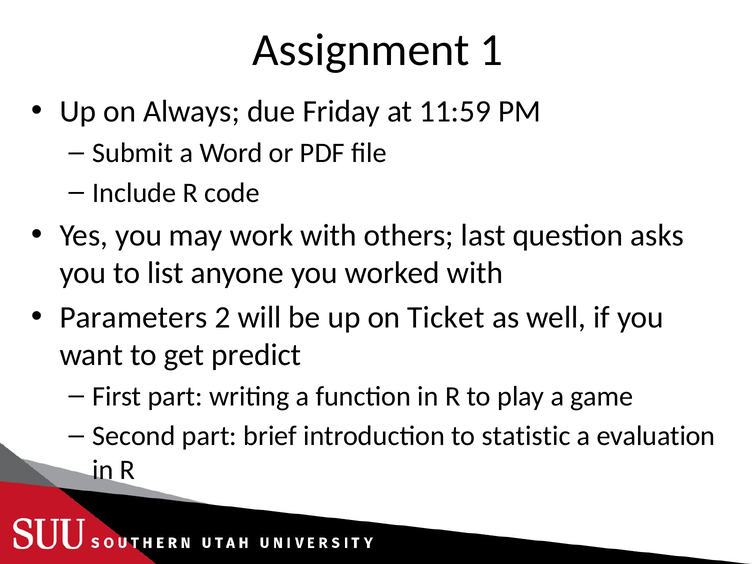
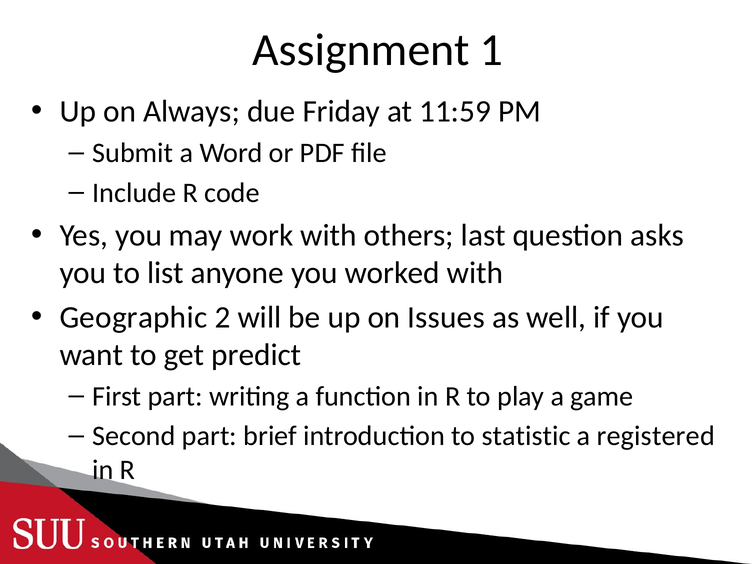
Parameters: Parameters -> Geographic (133, 317)
Ticket: Ticket -> Issues (446, 317)
evaluation: evaluation -> registered (656, 436)
